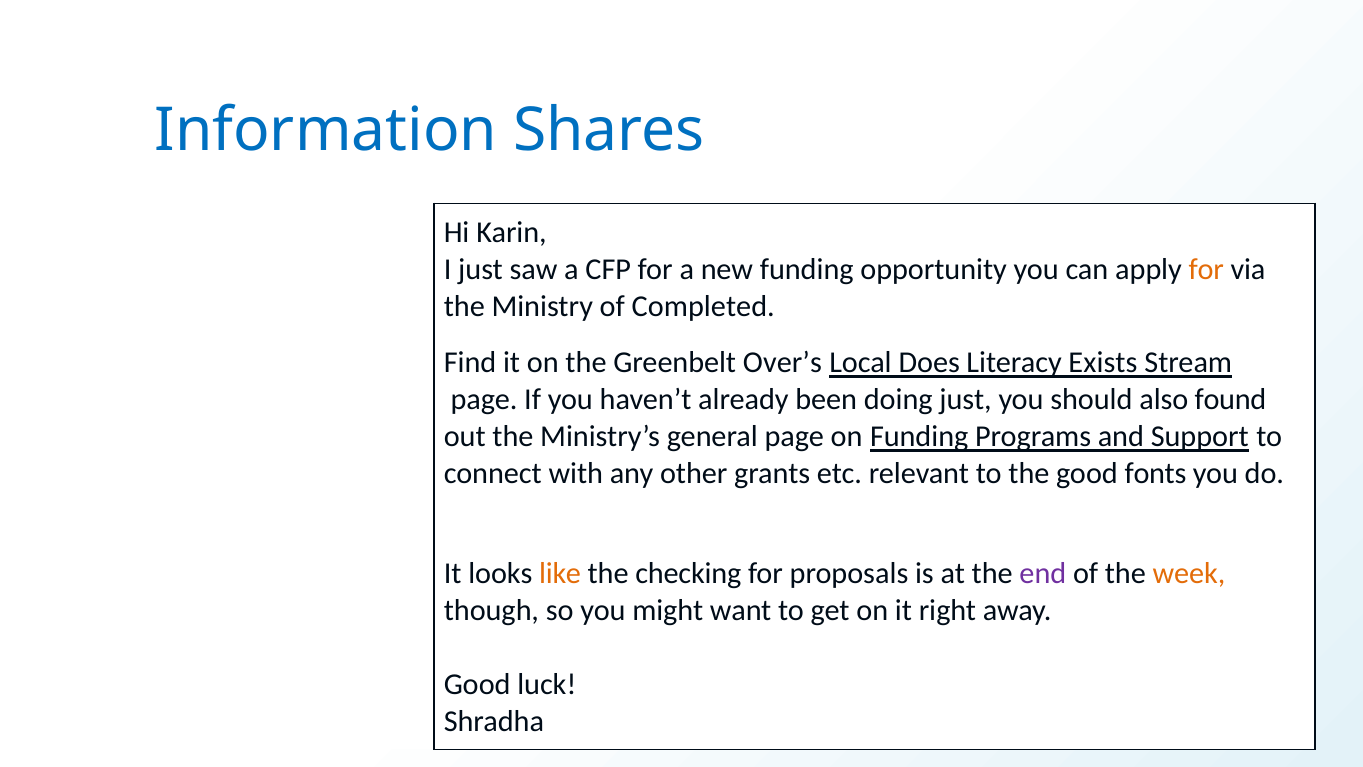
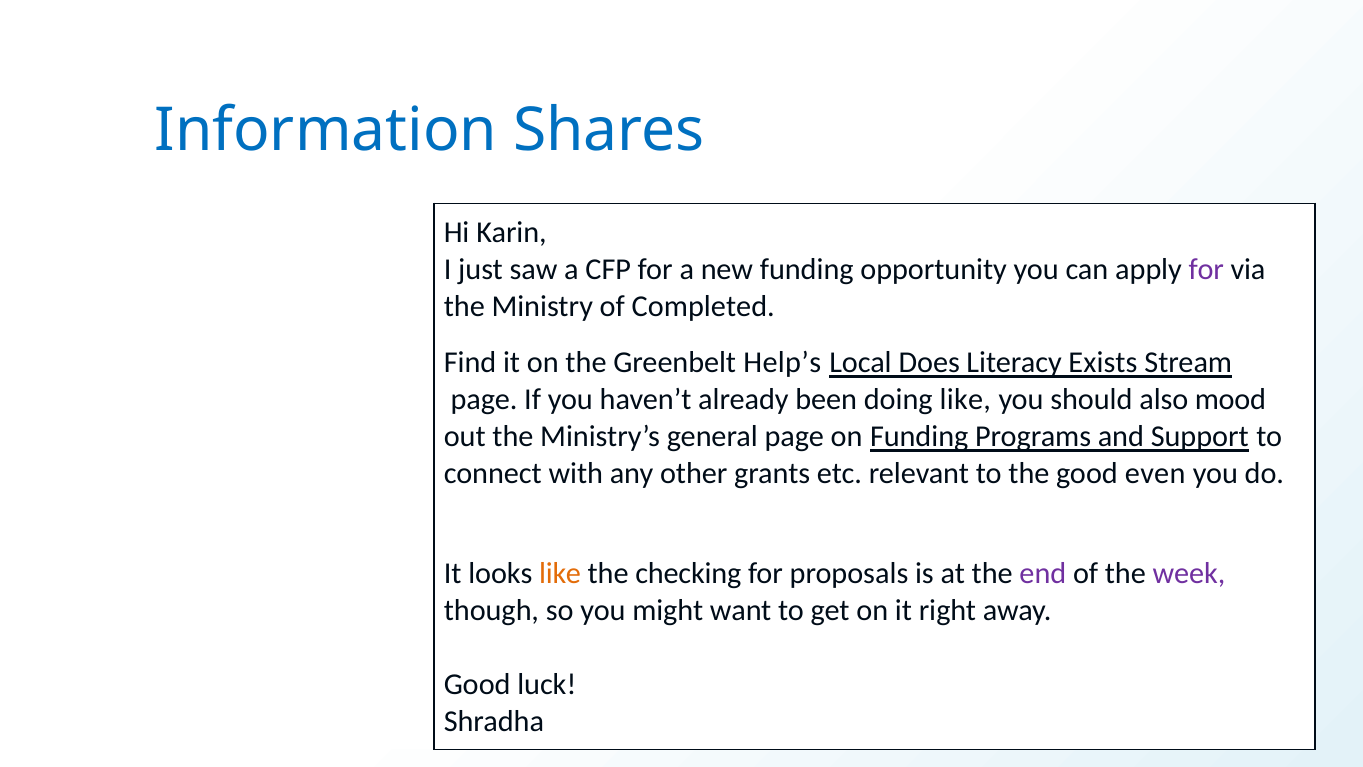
for colour: orange -> purple (1206, 269)
Over’s: Over’s -> Help’s (782, 363)
doing just: just -> like (965, 400)
found: found -> mood (1230, 400)
fonts: fonts -> even (1155, 474)
week colour: orange -> purple (1189, 573)
